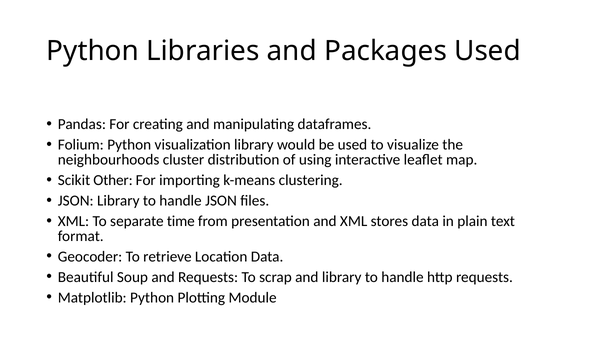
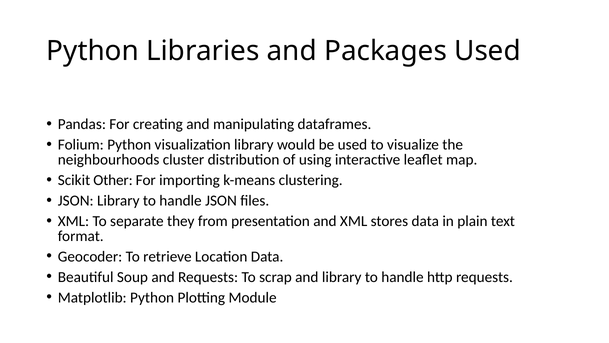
time: time -> they (181, 221)
